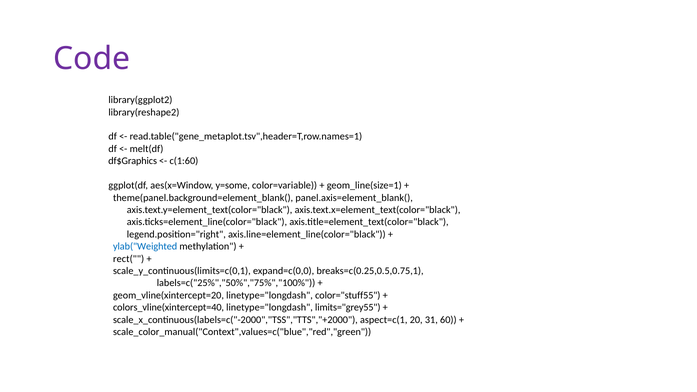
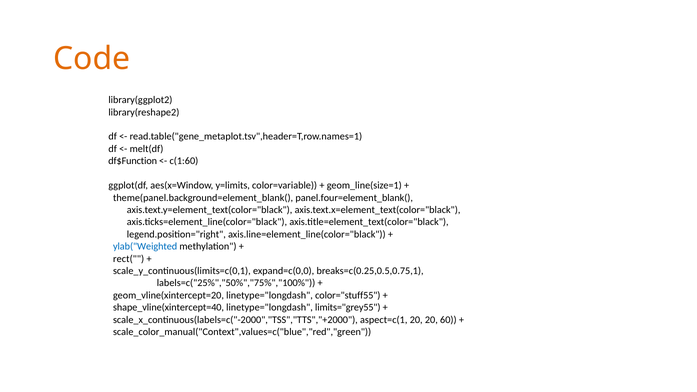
Code colour: purple -> orange (92, 59)
df$Graphics: df$Graphics -> df$Function (133, 161)
y=some: y=some -> y=limits (233, 185)
panel.axis=element_blank(: panel.axis=element_blank( -> panel.four=element_blank( (354, 198)
colors_vline(xintercept=40: colors_vline(xintercept=40 -> shape_vline(xintercept=40 (168, 308)
20 31: 31 -> 20 (431, 320)
